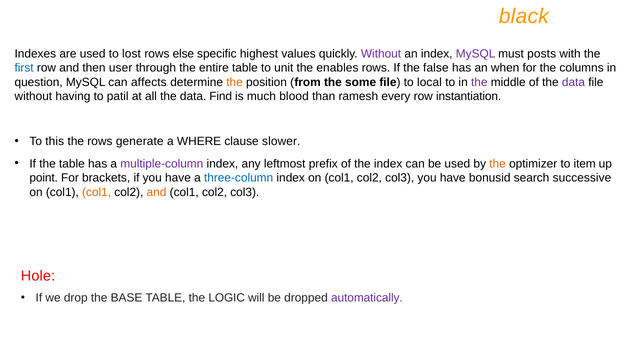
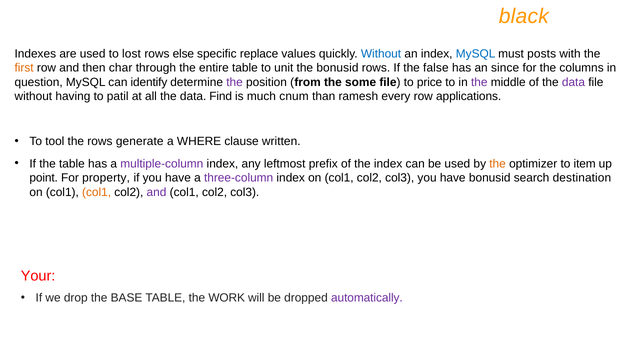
highest: highest -> replace (259, 54)
Without colour: purple -> blue (381, 54)
MySQL colour: purple -> blue (476, 54)
first colour: blue -> orange (24, 68)
user: user -> char (121, 68)
the enables: enables -> bonusid (337, 68)
when: when -> since (505, 68)
affects: affects -> identify (149, 82)
the colour: orange -> purple (235, 82)
local: local -> price (430, 82)
blood: blood -> cnum (294, 97)
instantiation: instantiation -> applications (469, 97)
this: this -> tool (55, 141)
slower: slower -> written (281, 141)
brackets: brackets -> property (106, 178)
three-column colour: blue -> purple (239, 178)
successive: successive -> destination (582, 178)
and colour: orange -> purple (157, 192)
Hole: Hole -> Your (38, 276)
LOGIC: LOGIC -> WORK (227, 298)
